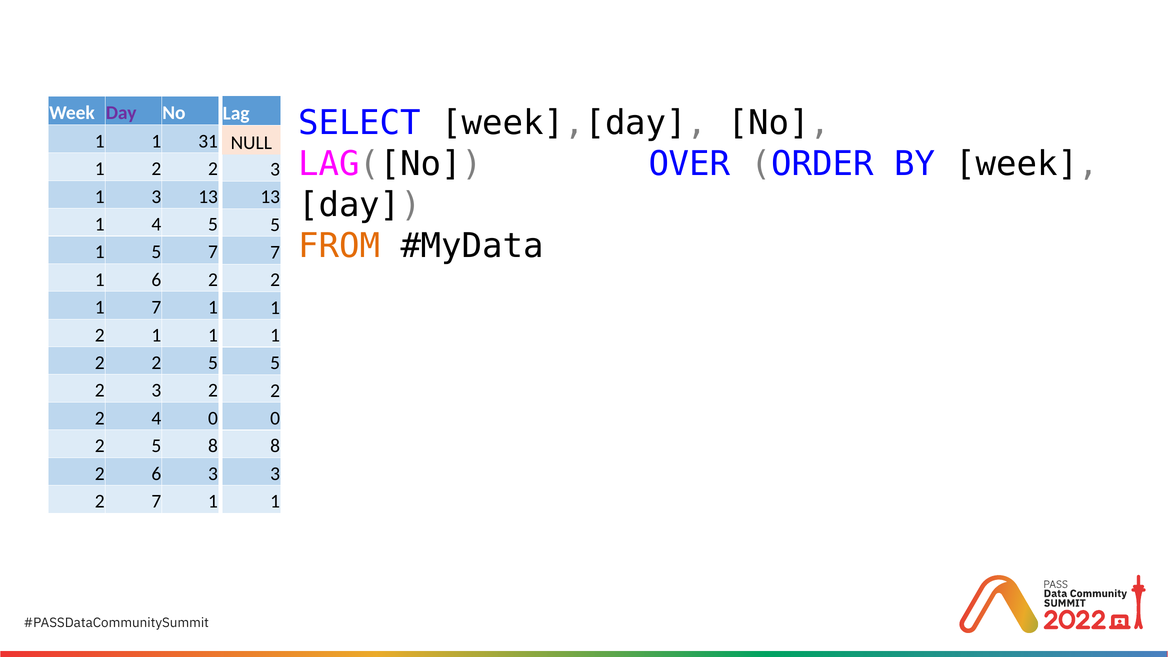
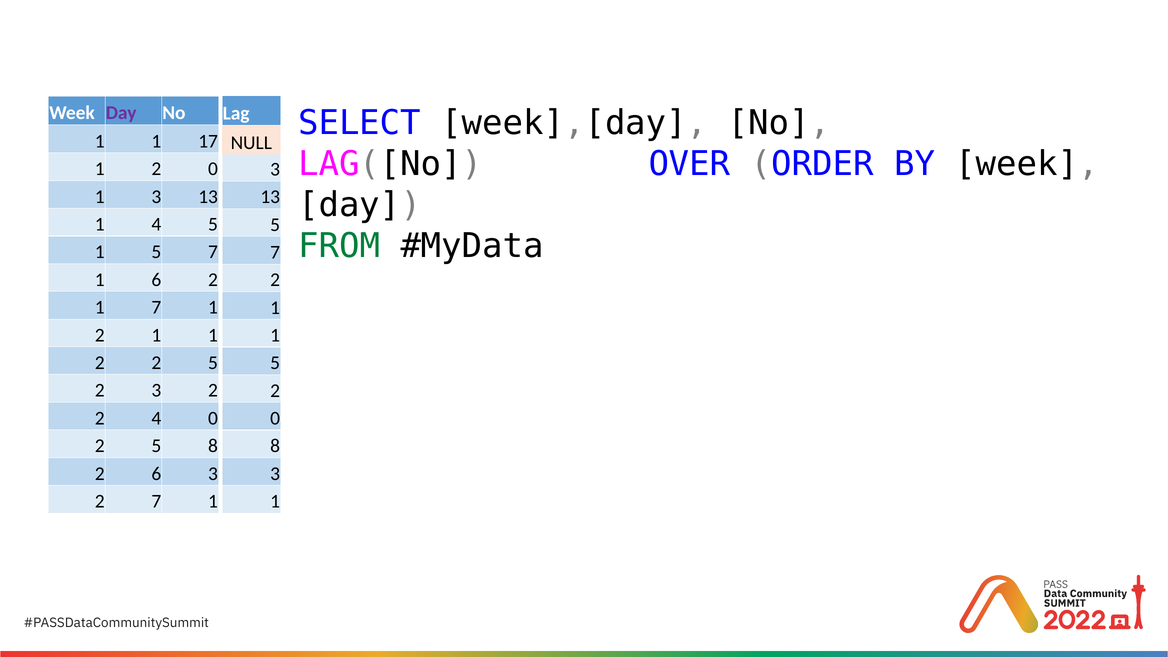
31: 31 -> 17 (208, 141)
2: 2 -> 0 (213, 169)
FROM colour: orange -> green (339, 246)
